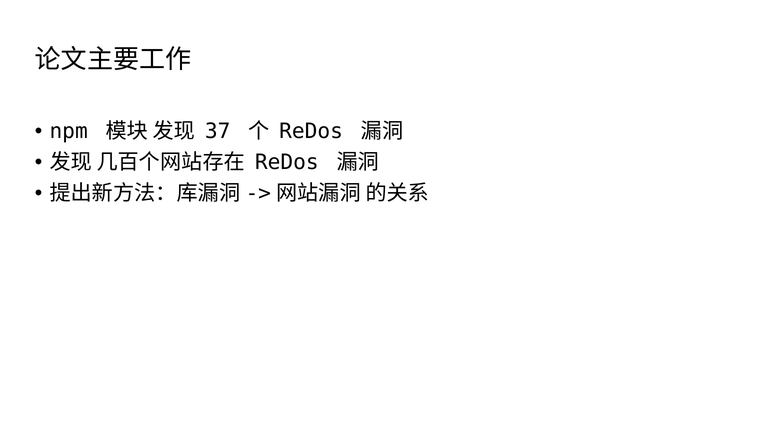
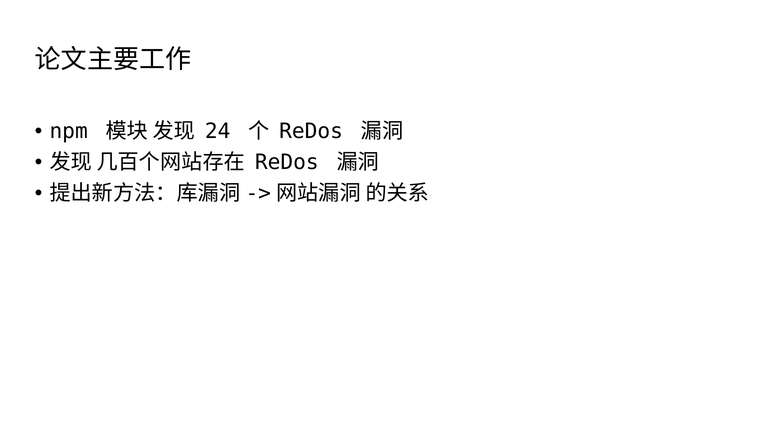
37: 37 -> 24 (218, 131)
